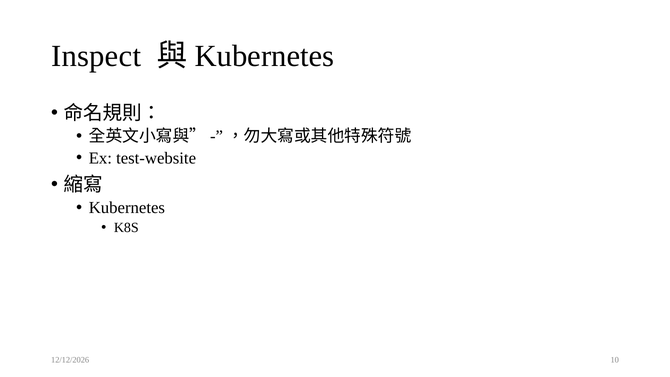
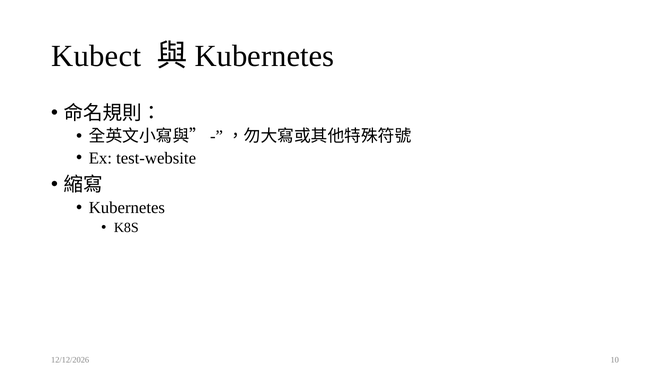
Inspect: Inspect -> Kubect (96, 56)
